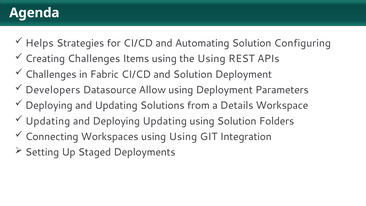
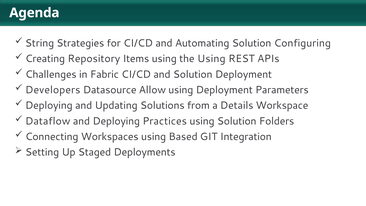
Helps: Helps -> String (40, 43)
Creating Challenges: Challenges -> Repository (94, 59)
Updating: Updating -> Dataflow (48, 121)
Deploying Updating: Updating -> Practices (165, 121)
using Using: Using -> Based (183, 137)
